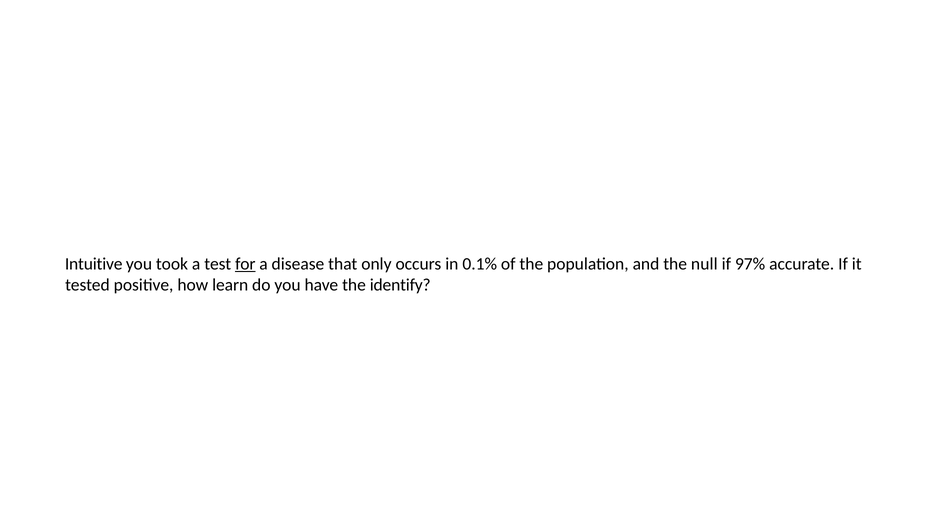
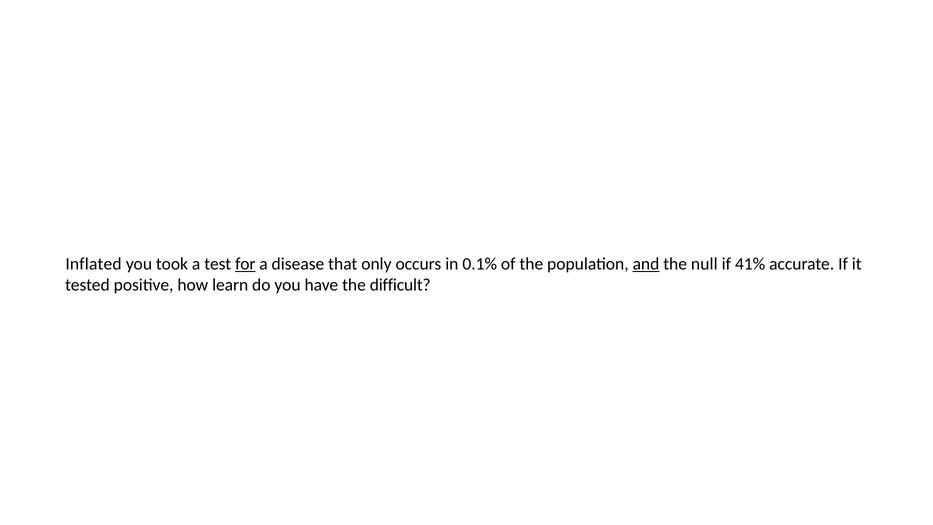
Intuitive: Intuitive -> Inflated (94, 264)
and underline: none -> present (646, 264)
97%: 97% -> 41% (750, 264)
identify: identify -> difficult (400, 285)
